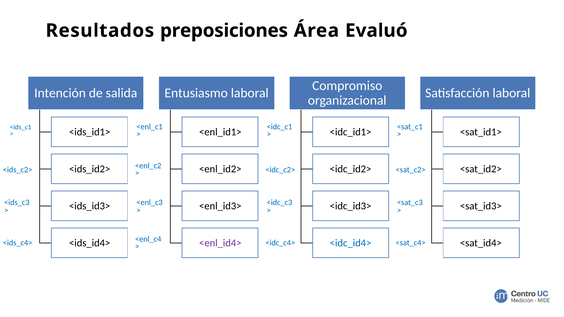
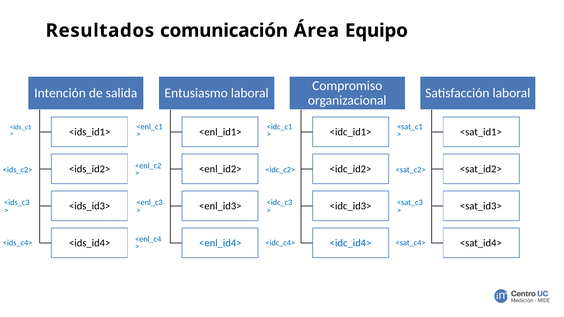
preposiciones: preposiciones -> comunicación (224, 31)
Evaluó: Evaluó -> Equipo (376, 31)
<enl_id4> colour: purple -> blue (220, 243)
